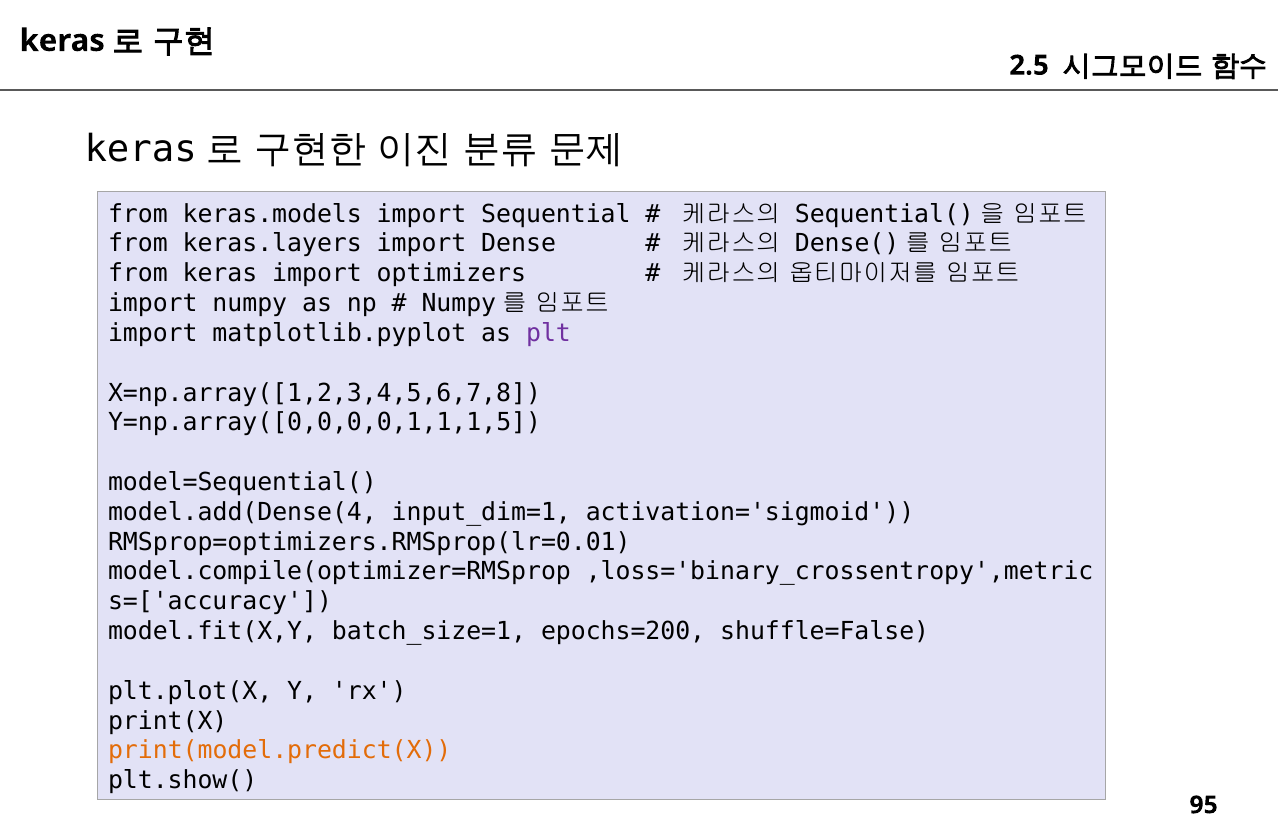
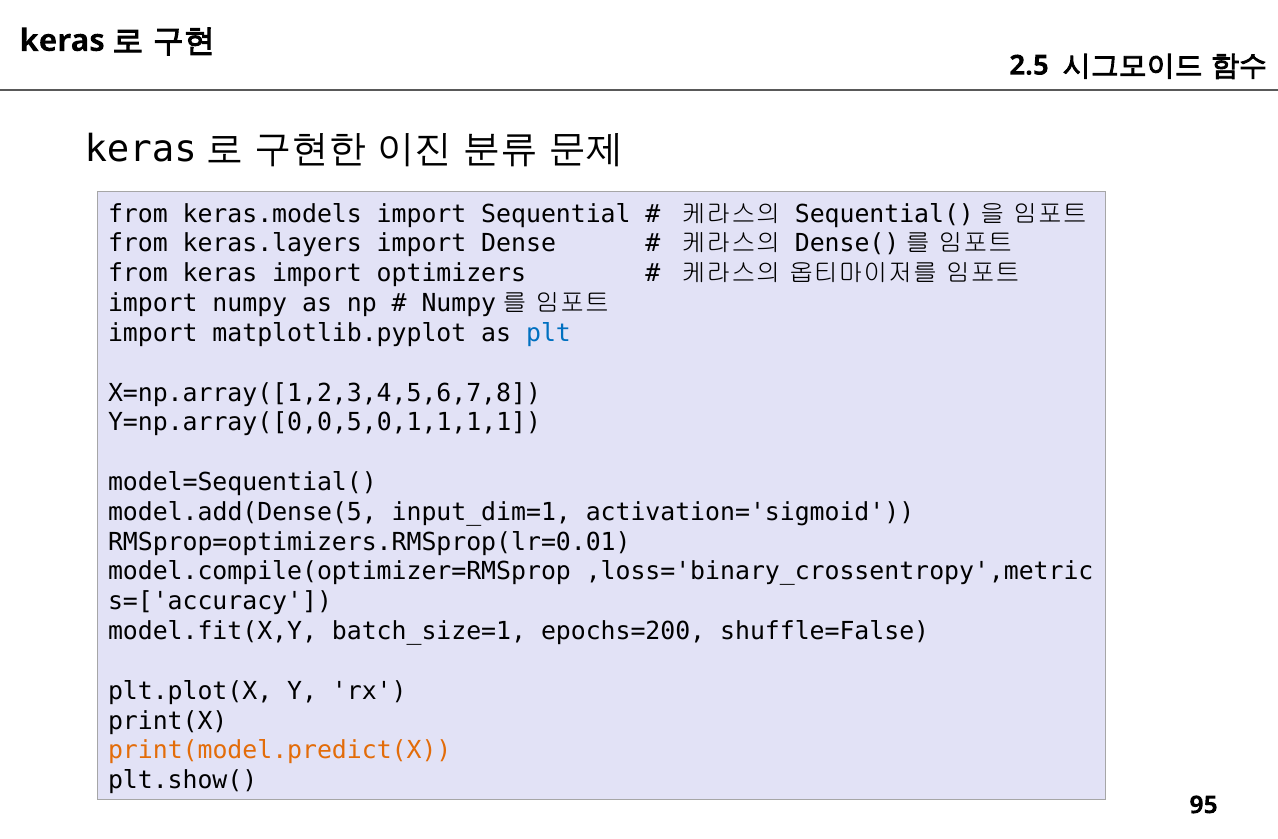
plt colour: purple -> blue (549, 333)
Y=np.array([0,0,0,0,1,1,1,5: Y=np.array([0,0,0,0,1,1,1,5 -> Y=np.array([0,0,5,0,1,1,1,1 (325, 423)
model.add(Dense(4: model.add(Dense(4 -> model.add(Dense(5 (242, 512)
